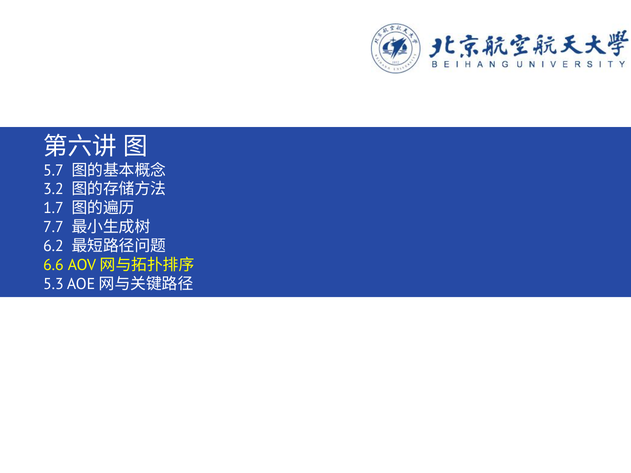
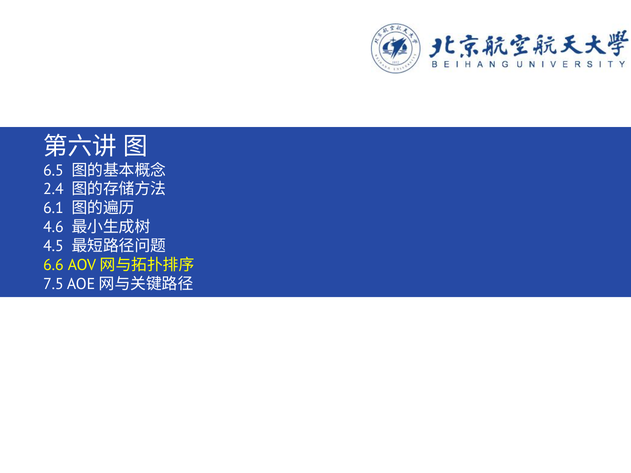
5.7: 5.7 -> 6.5 (53, 170)
3.2: 3.2 -> 2.4 (53, 189)
1.7: 1.7 -> 6.1 (53, 208)
7.7: 7.7 -> 4.6 (53, 227)
6.2: 6.2 -> 4.5 (53, 246)
5.3: 5.3 -> 7.5 (53, 284)
